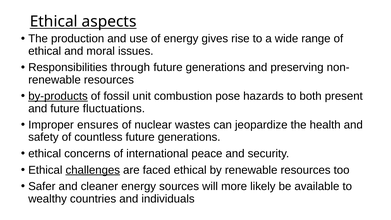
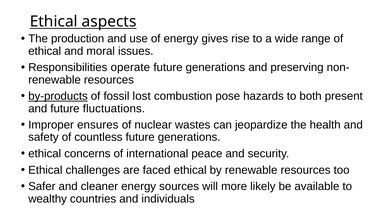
through: through -> operate (130, 67)
unit: unit -> lost (142, 96)
challenges underline: present -> none (93, 170)
